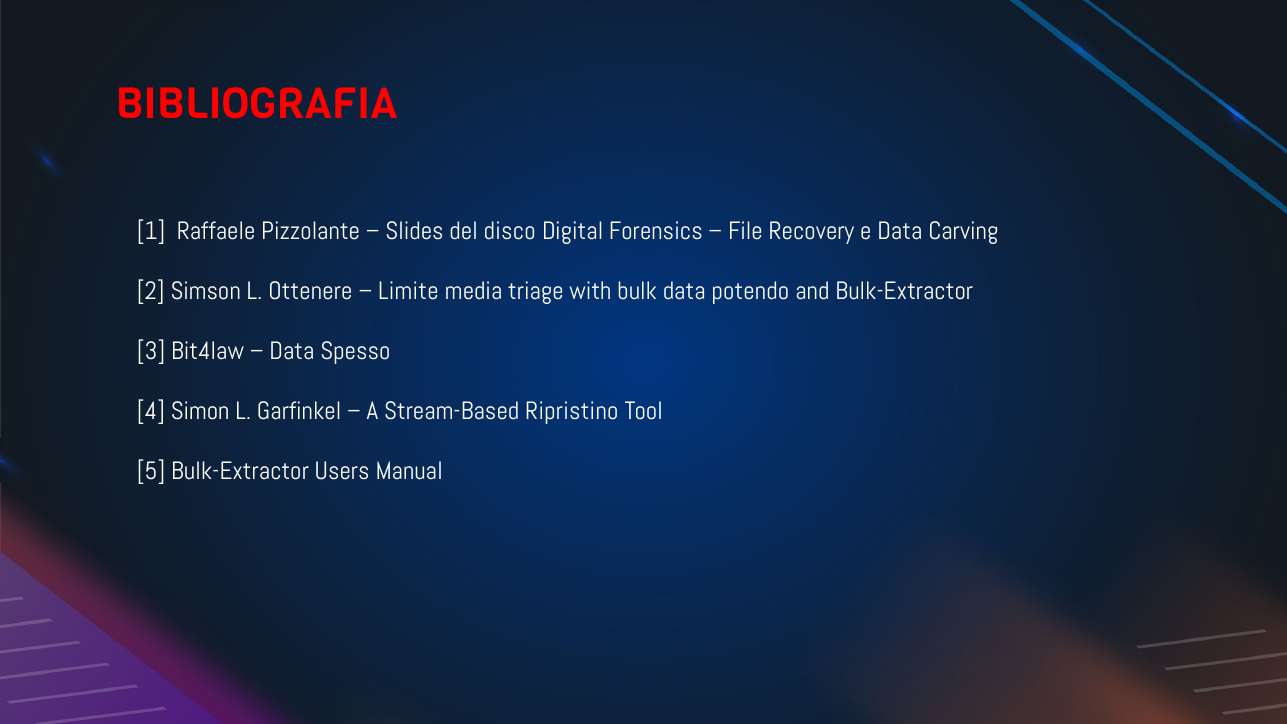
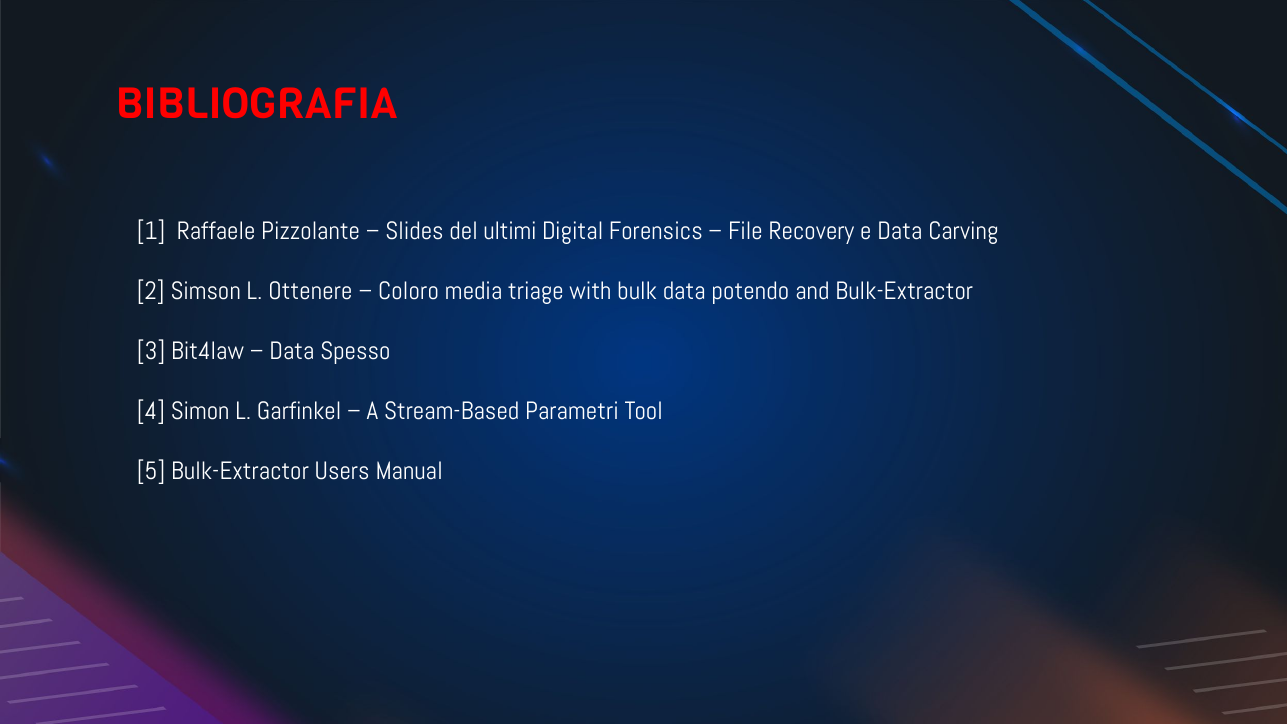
disco: disco -> ultimi (510, 231)
Limite: Limite -> Coloro (409, 291)
Ripristino: Ripristino -> Parametri (572, 411)
